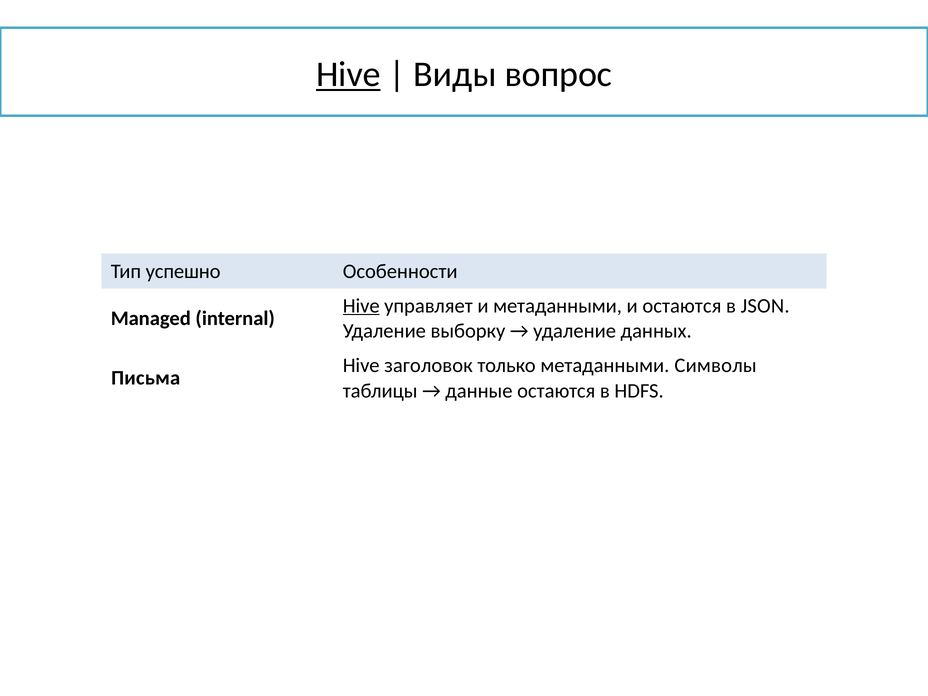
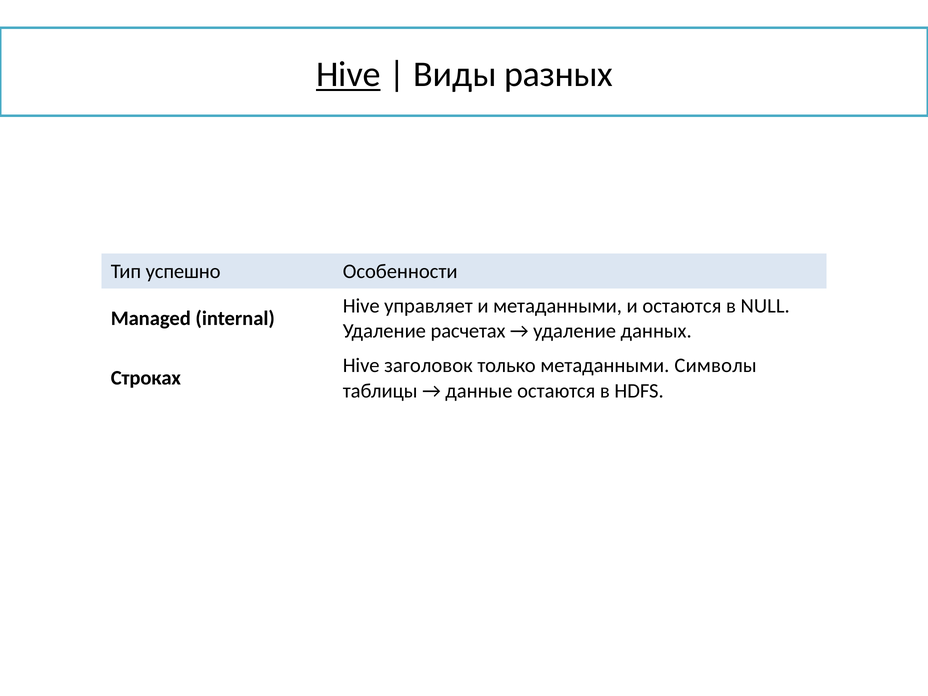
вопрос: вопрос -> разных (559, 74)
Hive underline: present -> none (361, 306)
JSON: JSON -> NULL (765, 306)
выборку: выборку -> расчетах (468, 331)
Письма: Письма -> Строках (146, 378)
